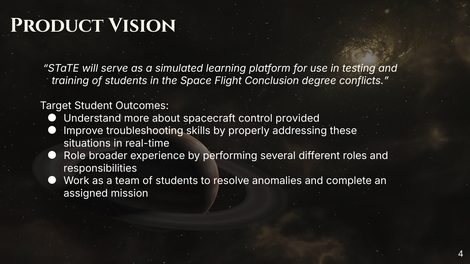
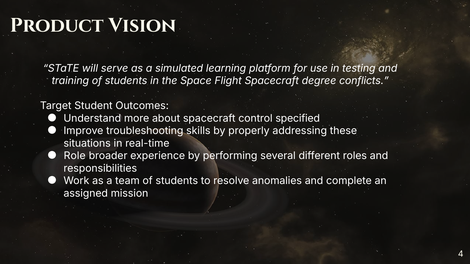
Flight Conclusion: Conclusion -> Spacecraft (272, 81)
provided: provided -> specified (298, 118)
